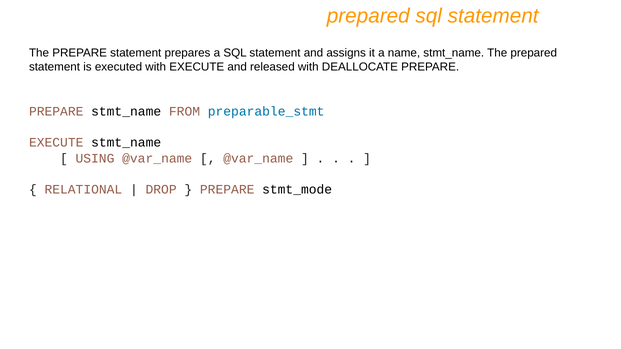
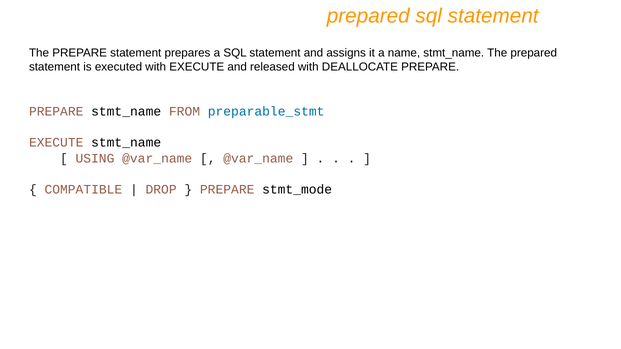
RELATIONAL: RELATIONAL -> COMPATIBLE (83, 189)
